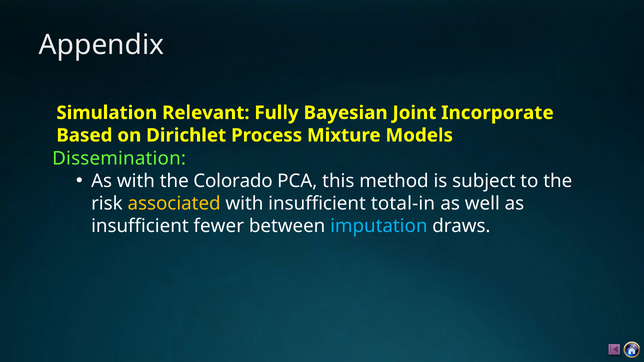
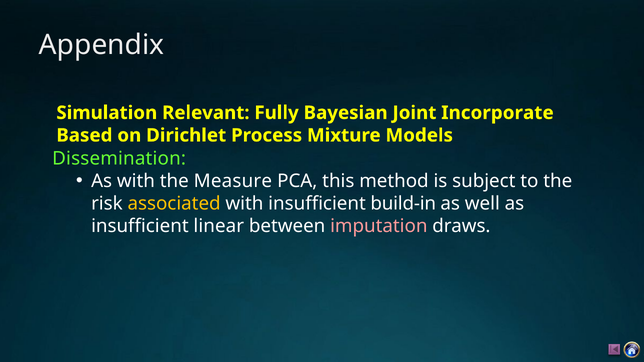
Colorado: Colorado -> Measure (233, 181)
total-in: total-in -> build-in (403, 204)
fewer: fewer -> linear (219, 226)
imputation colour: light blue -> pink (379, 226)
